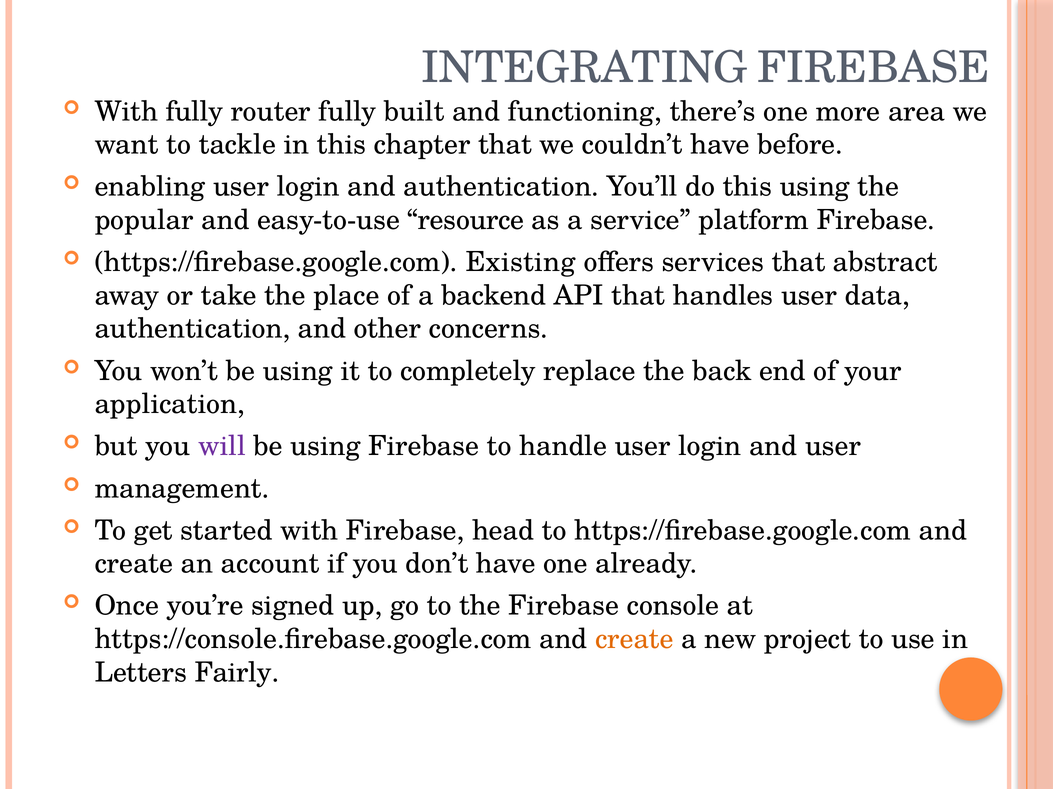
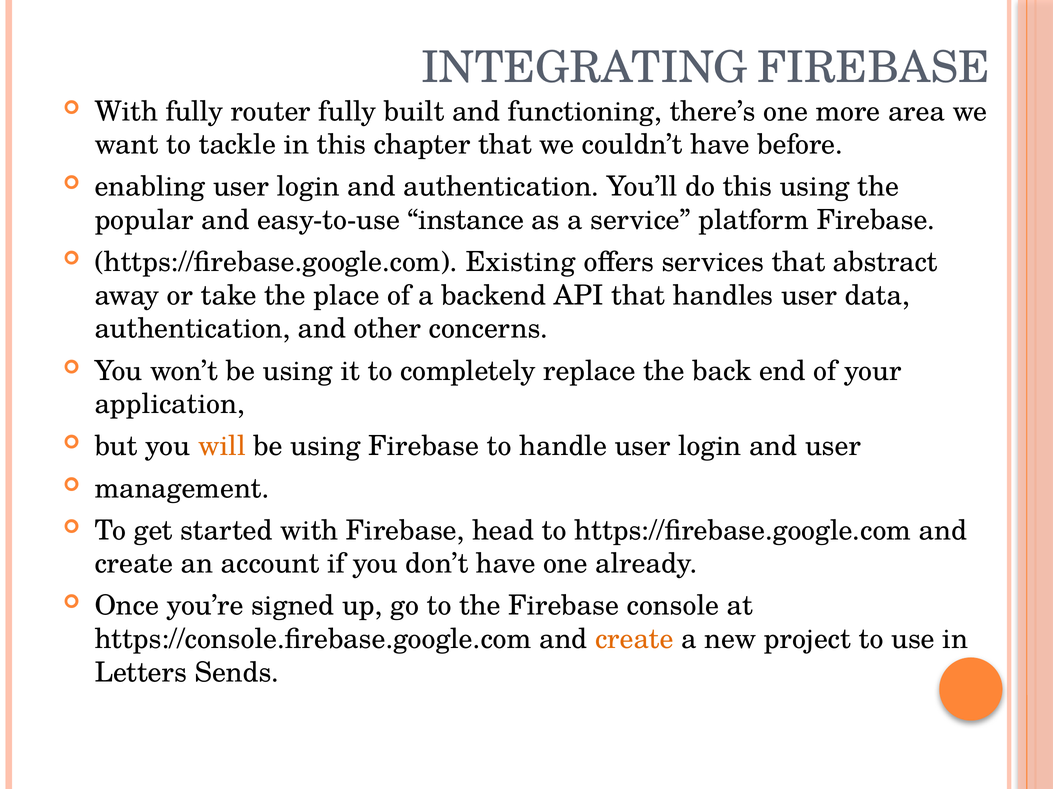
resource: resource -> instance (466, 220)
will colour: purple -> orange (222, 447)
Fairly: Fairly -> Sends (237, 673)
